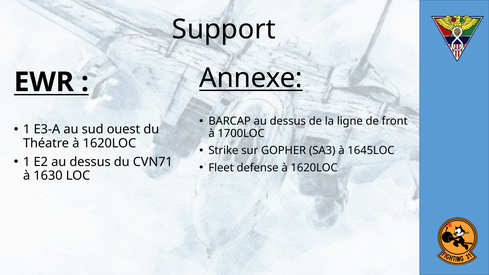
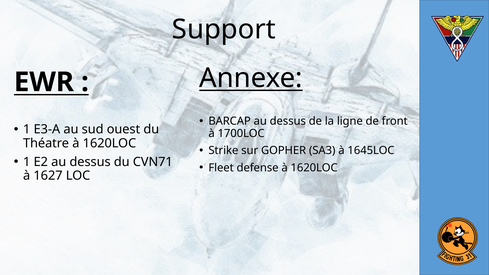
1630: 1630 -> 1627 (48, 176)
